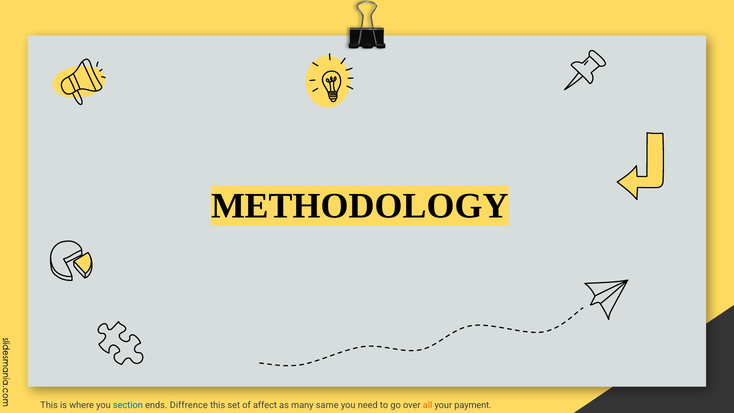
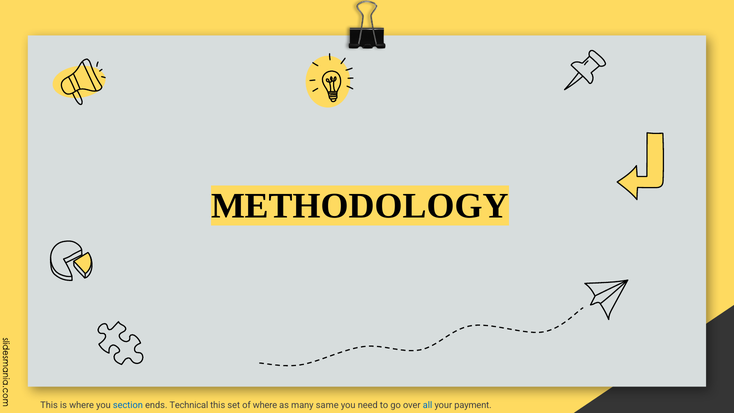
Diffrence: Diffrence -> Technical (189, 405)
of affect: affect -> where (265, 405)
all colour: orange -> blue (428, 405)
